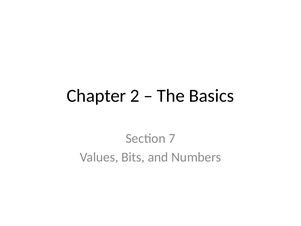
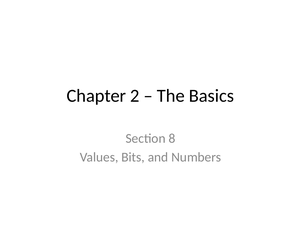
7: 7 -> 8 (172, 138)
